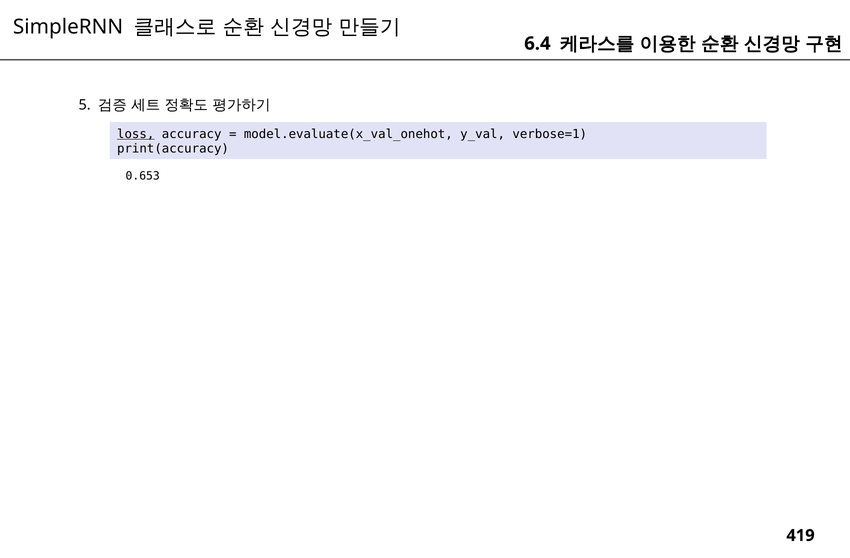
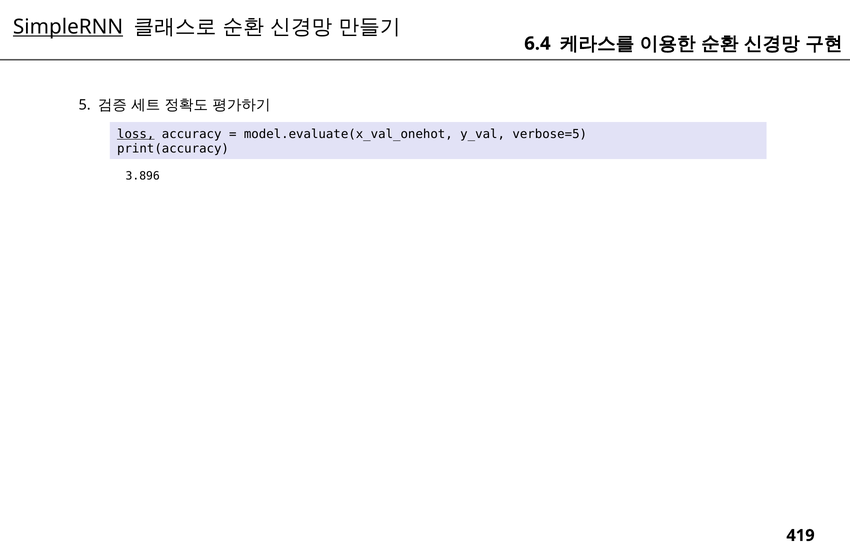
SimpleRNN underline: none -> present (68, 27)
verbose=1: verbose=1 -> verbose=5 (550, 134)
0.653: 0.653 -> 3.896 (143, 176)
